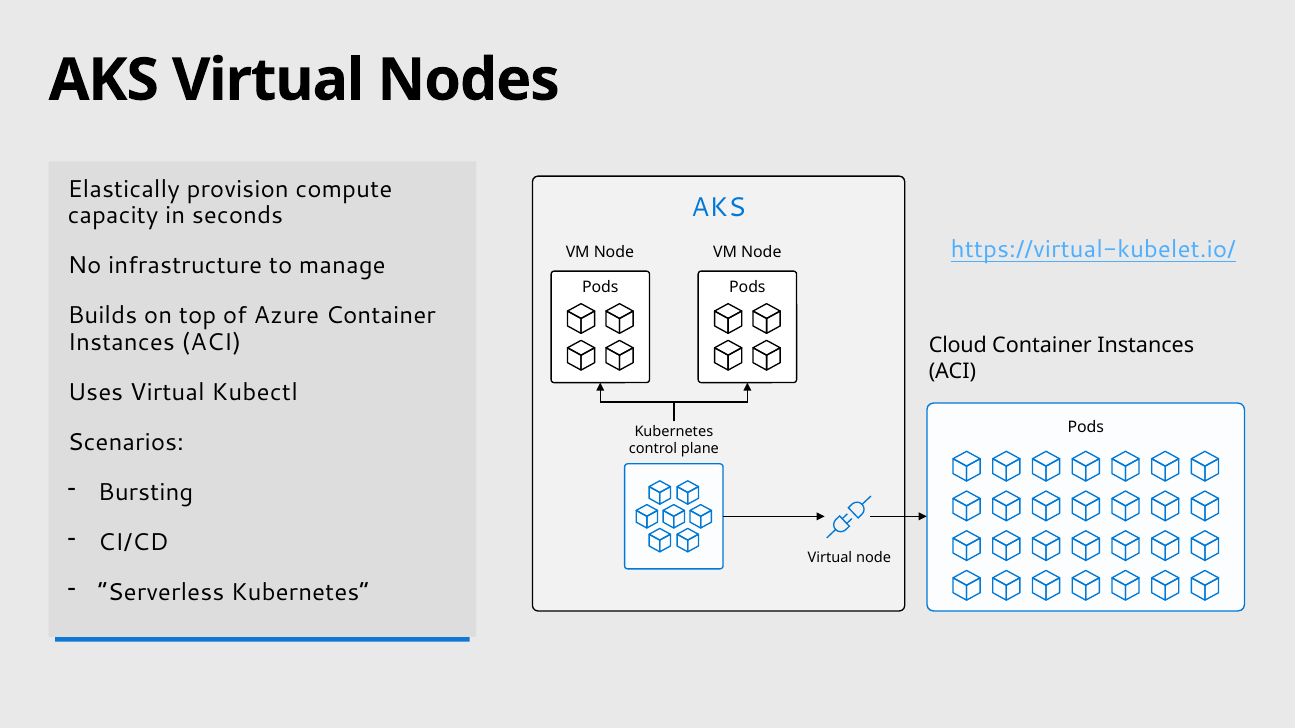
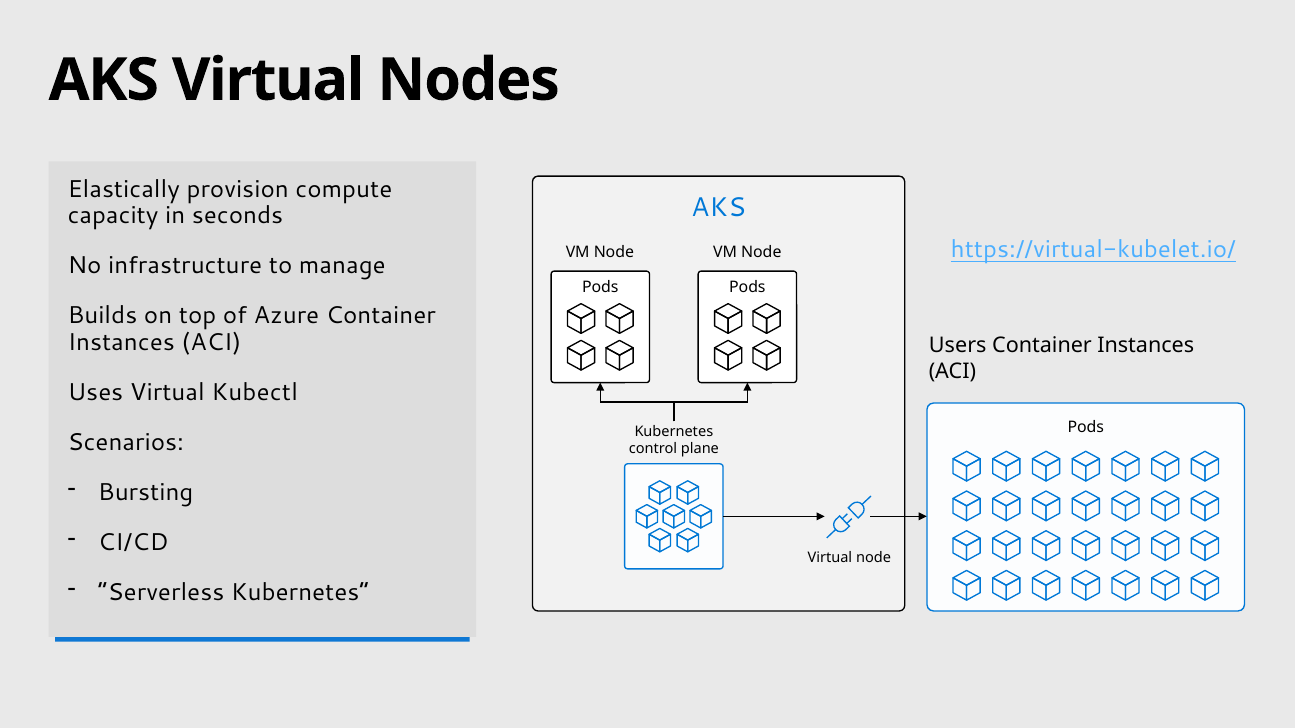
Cloud: Cloud -> Users (958, 346)
